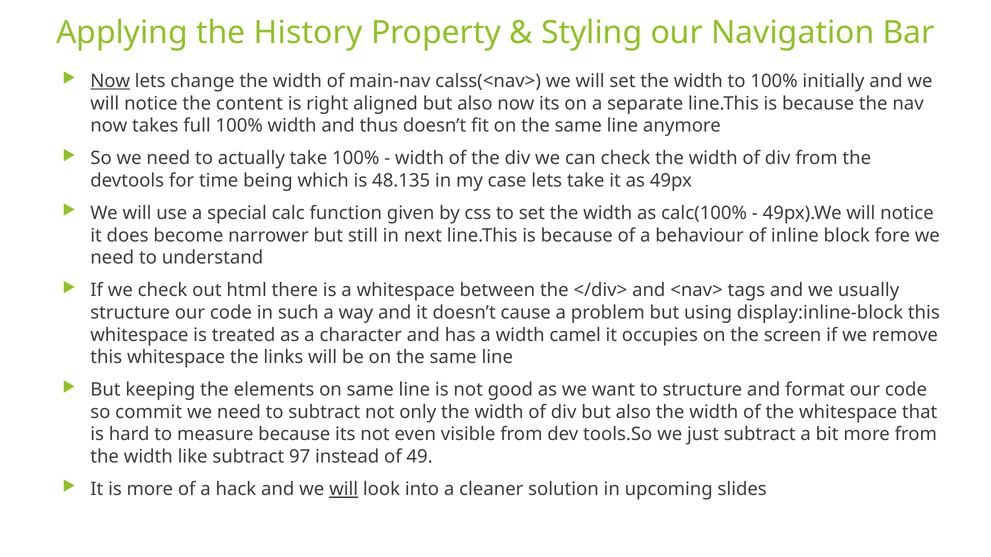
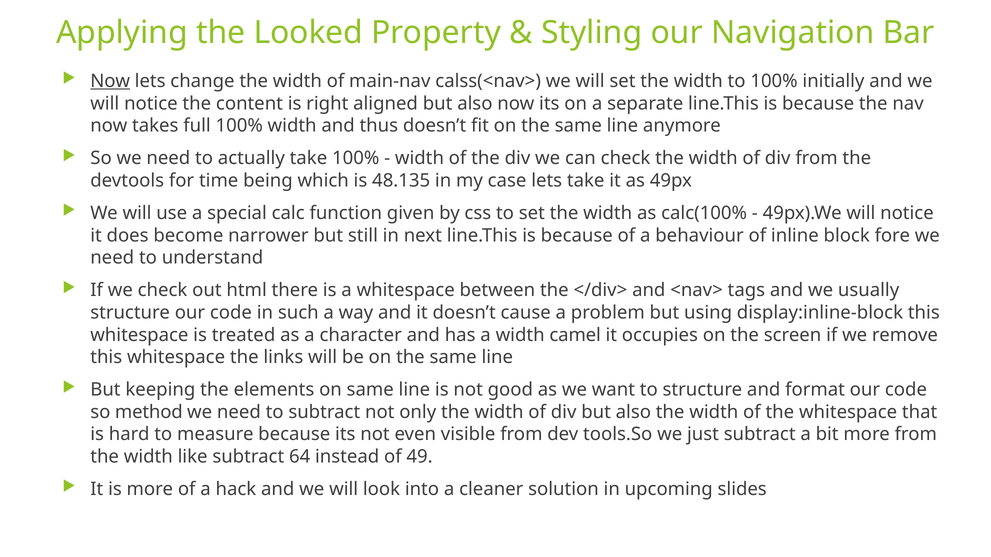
History: History -> Looked (308, 33)
commit: commit -> method (149, 412)
97: 97 -> 64 (300, 457)
will underline: present -> none (344, 490)
